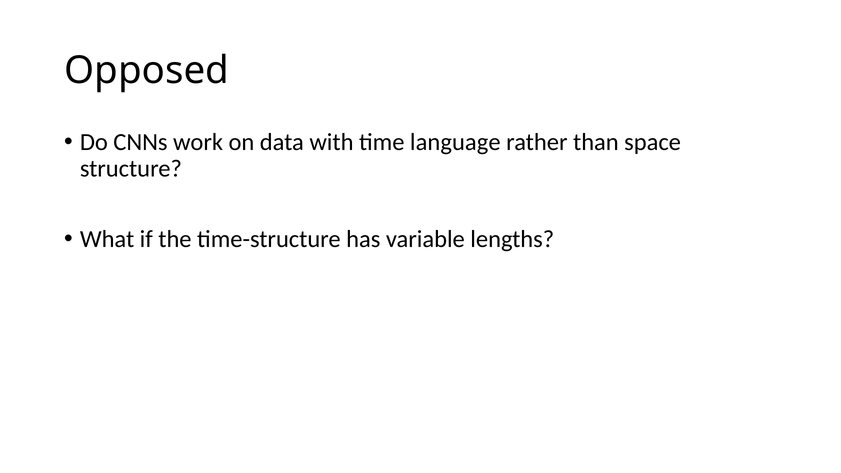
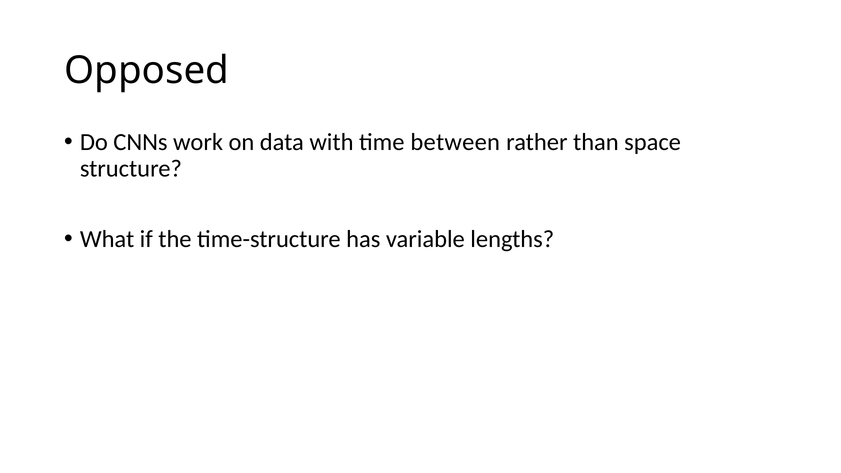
language: language -> between (455, 142)
